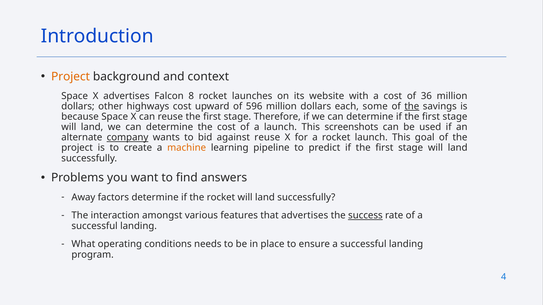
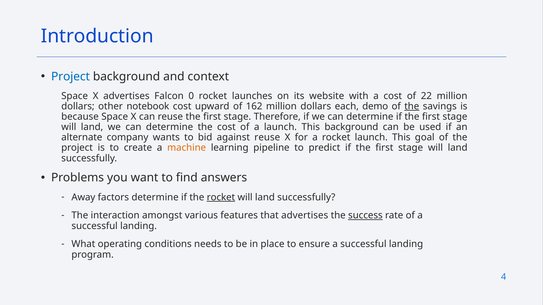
Project colour: orange -> blue (71, 77)
8: 8 -> 0 (191, 96)
36: 36 -> 22 (426, 96)
highways: highways -> notebook (148, 106)
596: 596 -> 162 (254, 106)
some: some -> demo (375, 106)
This screenshots: screenshots -> background (351, 127)
company underline: present -> none (128, 138)
rocket underline: none -> present (221, 197)
